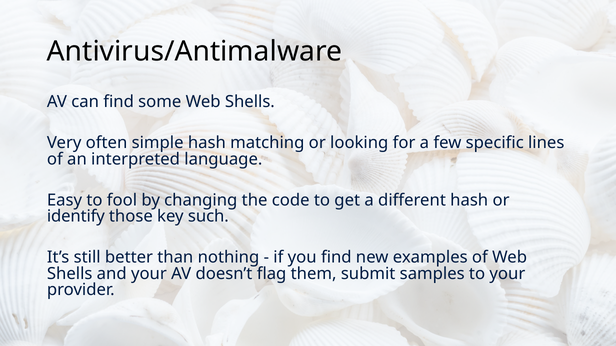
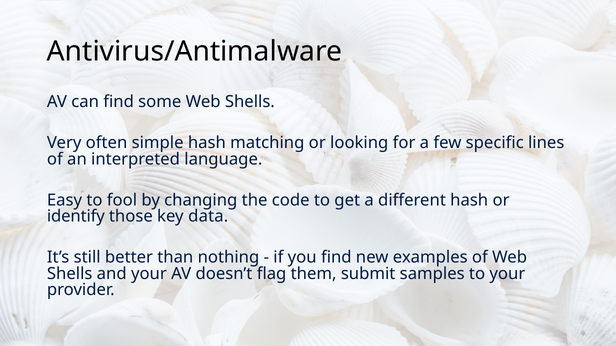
such: such -> data (208, 217)
